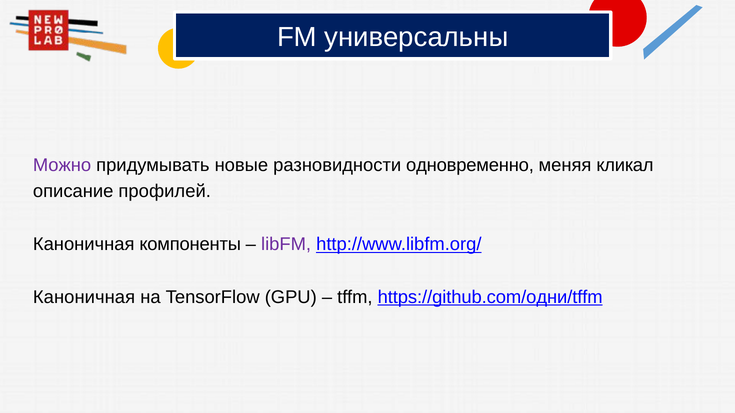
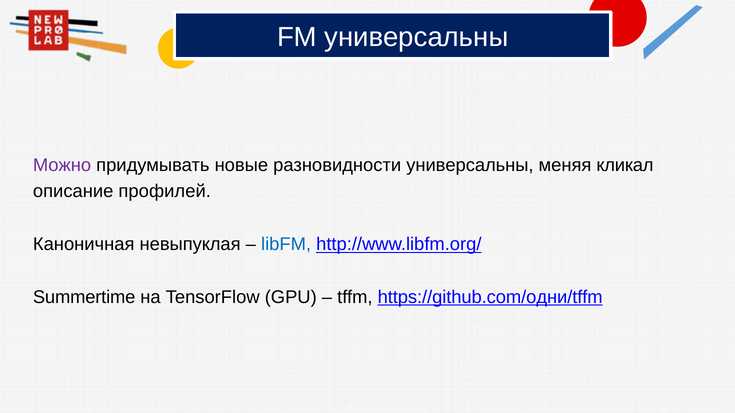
разновидности одновременно: одновременно -> универсальны (470, 165)
компоненты: компоненты -> невыпуклая (190, 244)
libFM colour: purple -> blue (286, 244)
Каноничная: Каноничная -> Summertime (84, 297)
